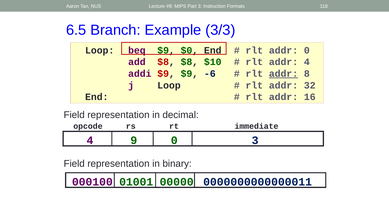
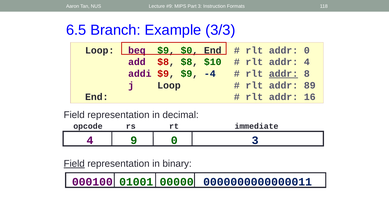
-6: -6 -> -4 (210, 74)
32: 32 -> 89 (310, 85)
Field underline: none -> present (74, 164)
